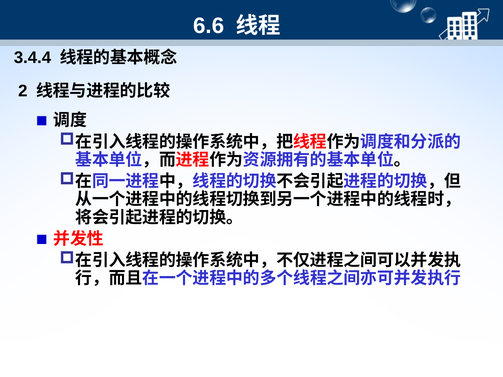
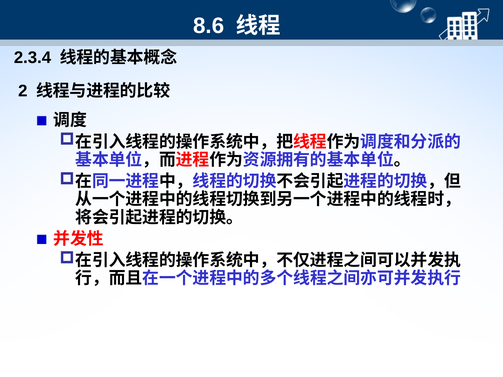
6.6: 6.6 -> 8.6 (209, 26)
3.4.4: 3.4.4 -> 2.3.4 (32, 58)
